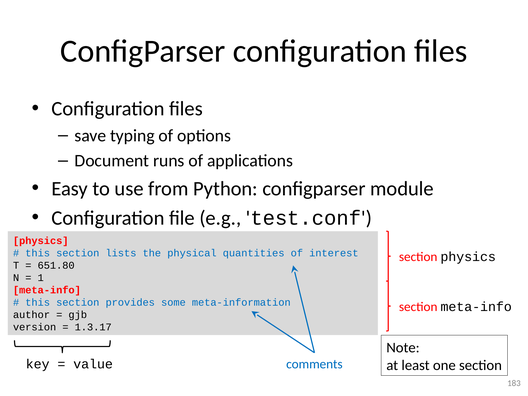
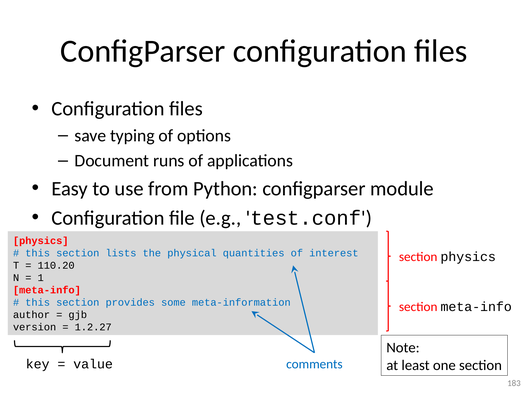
651.80: 651.80 -> 110.20 (56, 265)
1.3.17: 1.3.17 -> 1.2.27 (93, 327)
